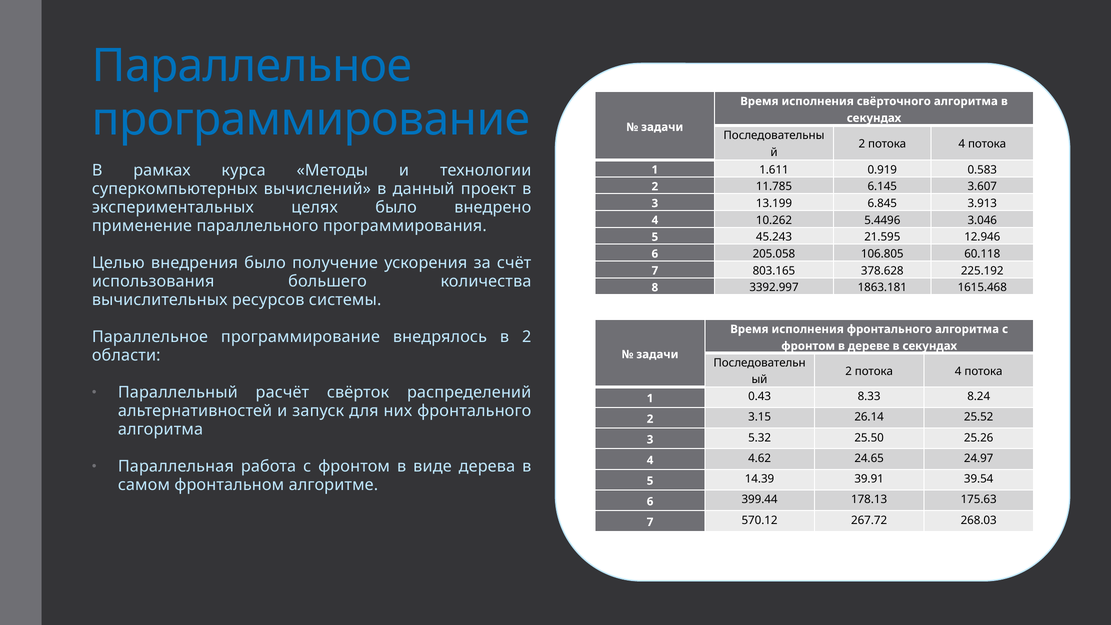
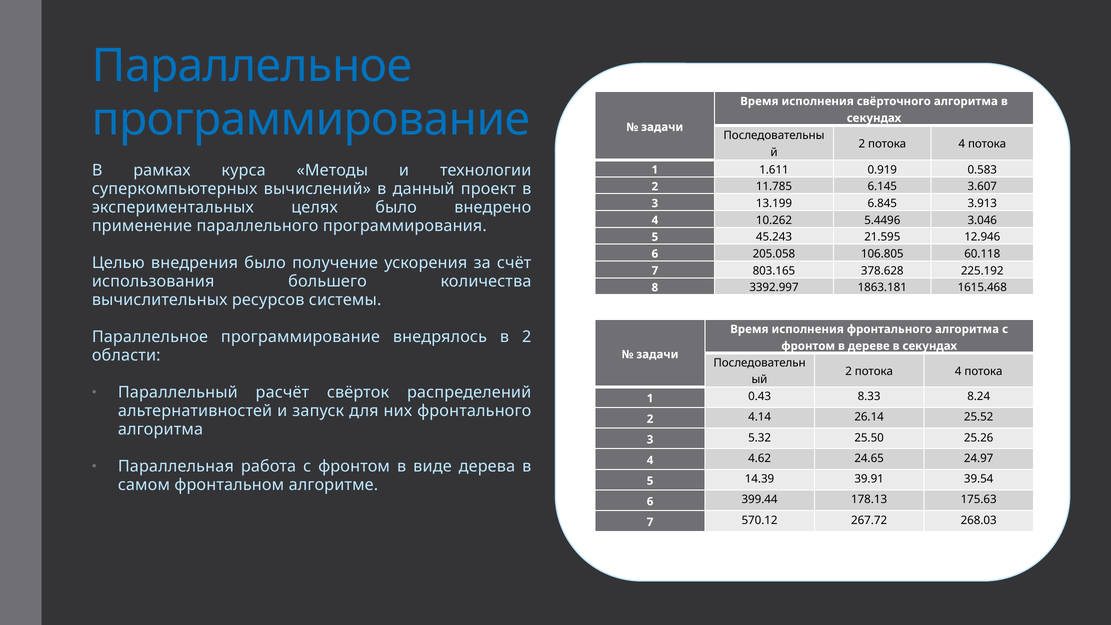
3.15: 3.15 -> 4.14 (760, 417)
